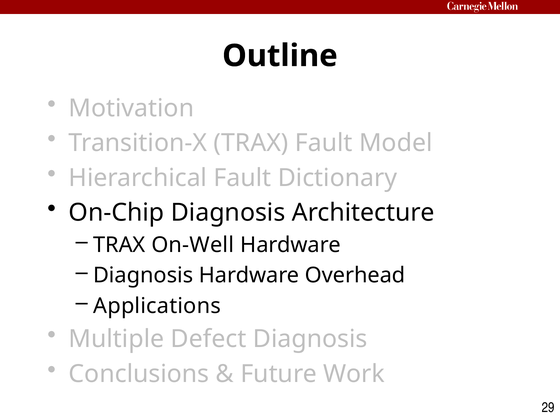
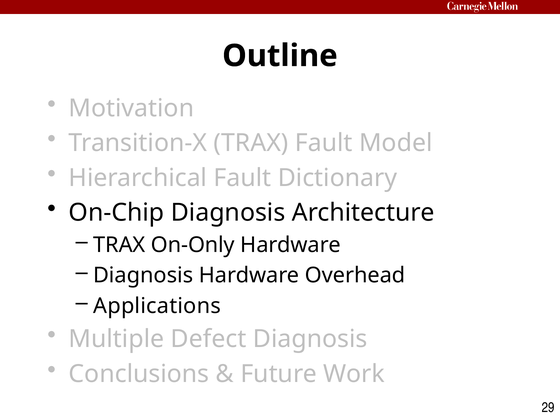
On-Well: On-Well -> On-Only (193, 245)
